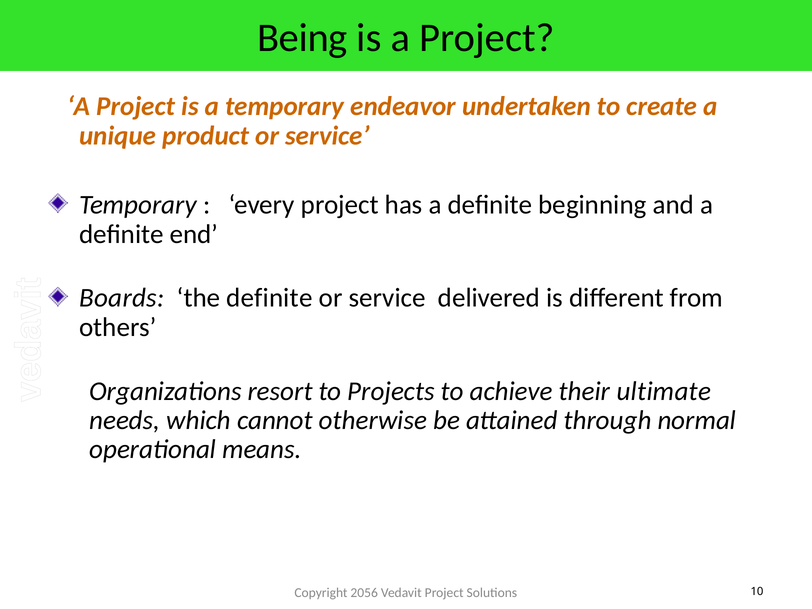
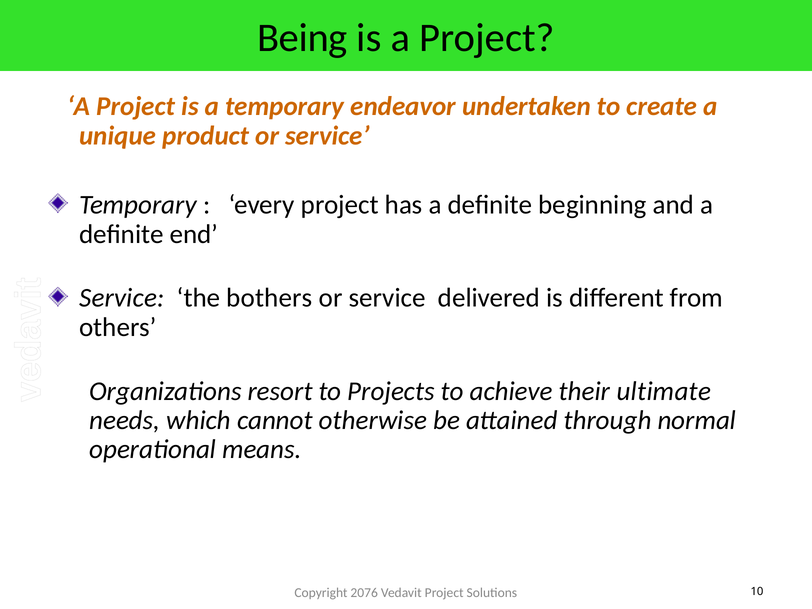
Boards: Boards -> Service (122, 298)
the definite: definite -> bothers (269, 298)
2056: 2056 -> 2076 (364, 593)
